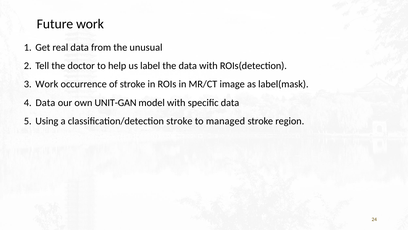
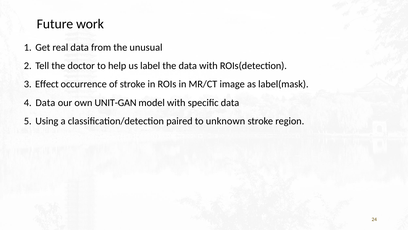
Work: Work -> Effect (47, 84)
classification/detection stroke: stroke -> paired (179, 121)
managed: managed -> unknown (226, 121)
